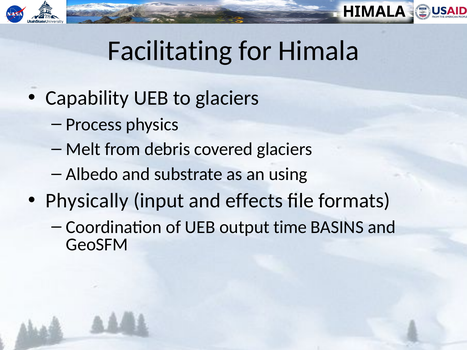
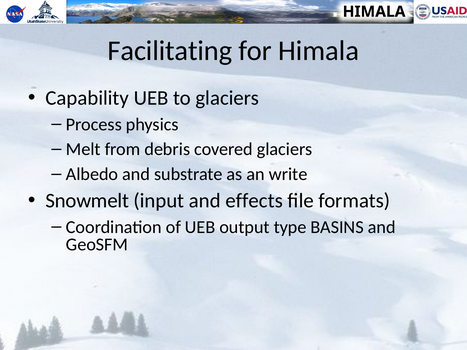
using: using -> write (288, 174)
Physically: Physically -> Snowmelt (87, 201)
time: time -> type (290, 227)
